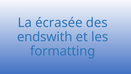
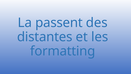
écrasée: écrasée -> passent (59, 23)
endswith: endswith -> distantes (45, 37)
